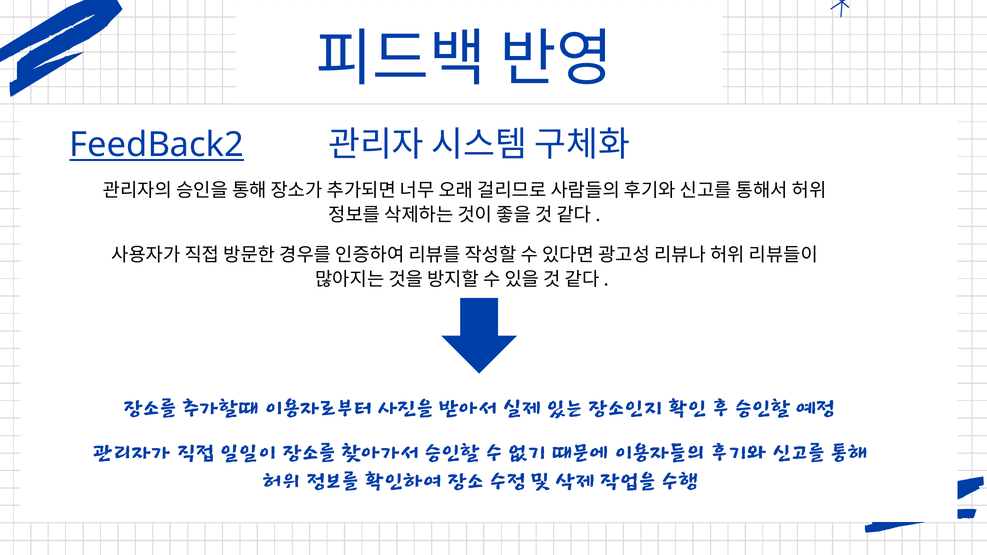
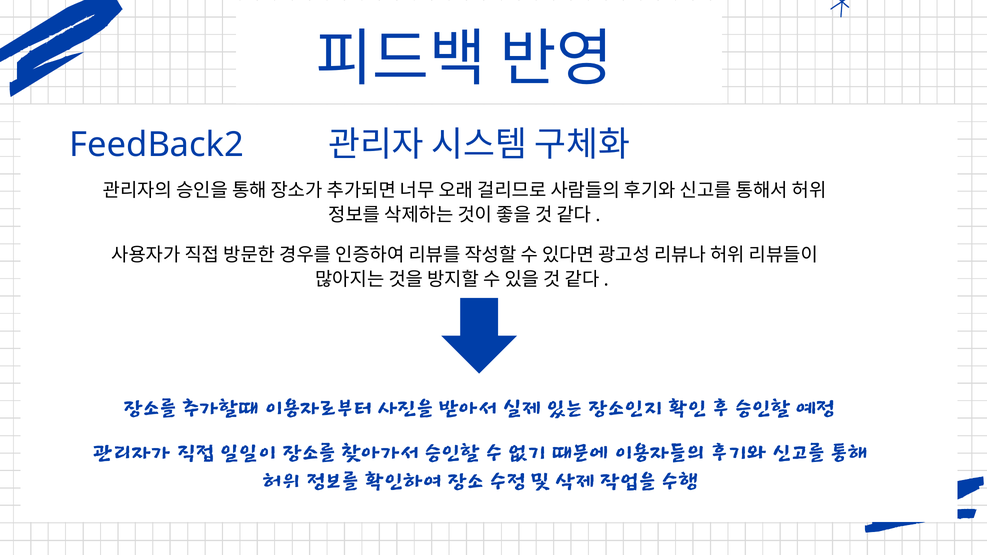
FeedBack2 underline: present -> none (157, 145)
